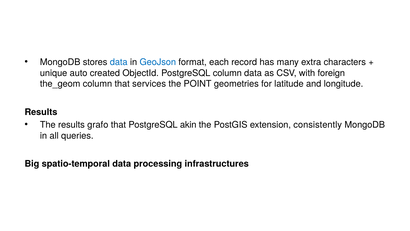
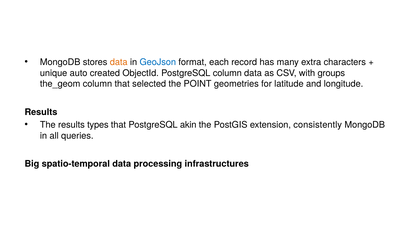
data colour: blue -> orange (119, 62)
foreign: foreign -> groups (331, 73)
services: services -> selected (149, 84)
grafo: grafo -> types (98, 125)
